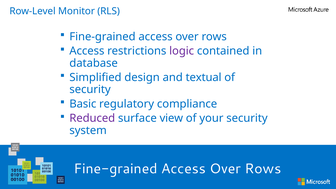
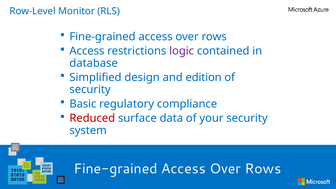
textual: textual -> edition (204, 77)
Reduced colour: purple -> red (92, 118)
view: view -> data (171, 118)
